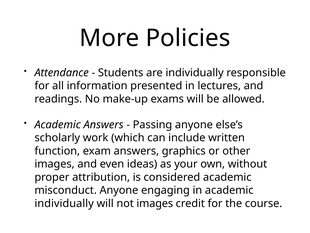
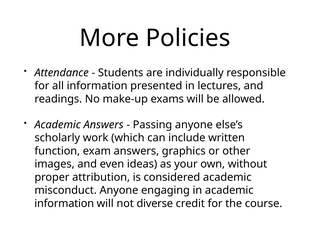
individually: individually -> information (64, 203)
not images: images -> diverse (155, 203)
